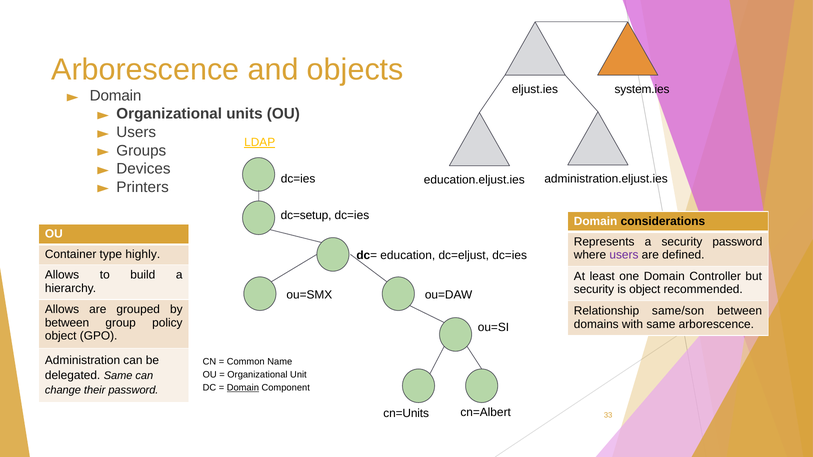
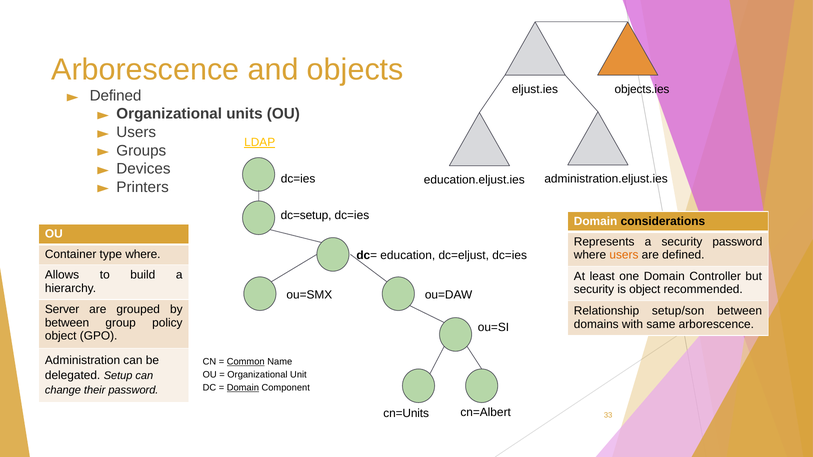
system.ies: system.ies -> objects.ies (642, 89)
Domain: Domain -> Defined (116, 96)
type highly: highly -> where (143, 255)
users colour: purple -> orange (624, 255)
Allows: Allows -> Server (62, 310)
same/son: same/son -> setup/son (678, 311)
Common underline: none -> present (246, 362)
delegated Same: Same -> Setup (118, 376)
